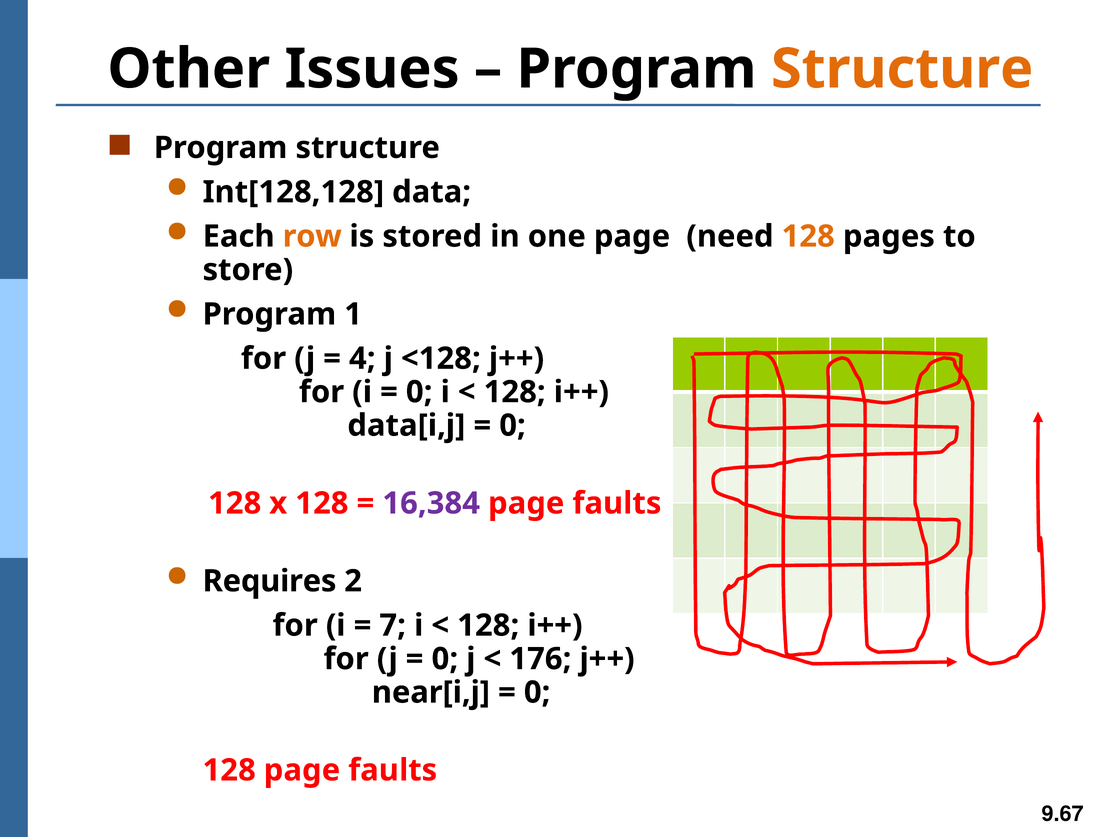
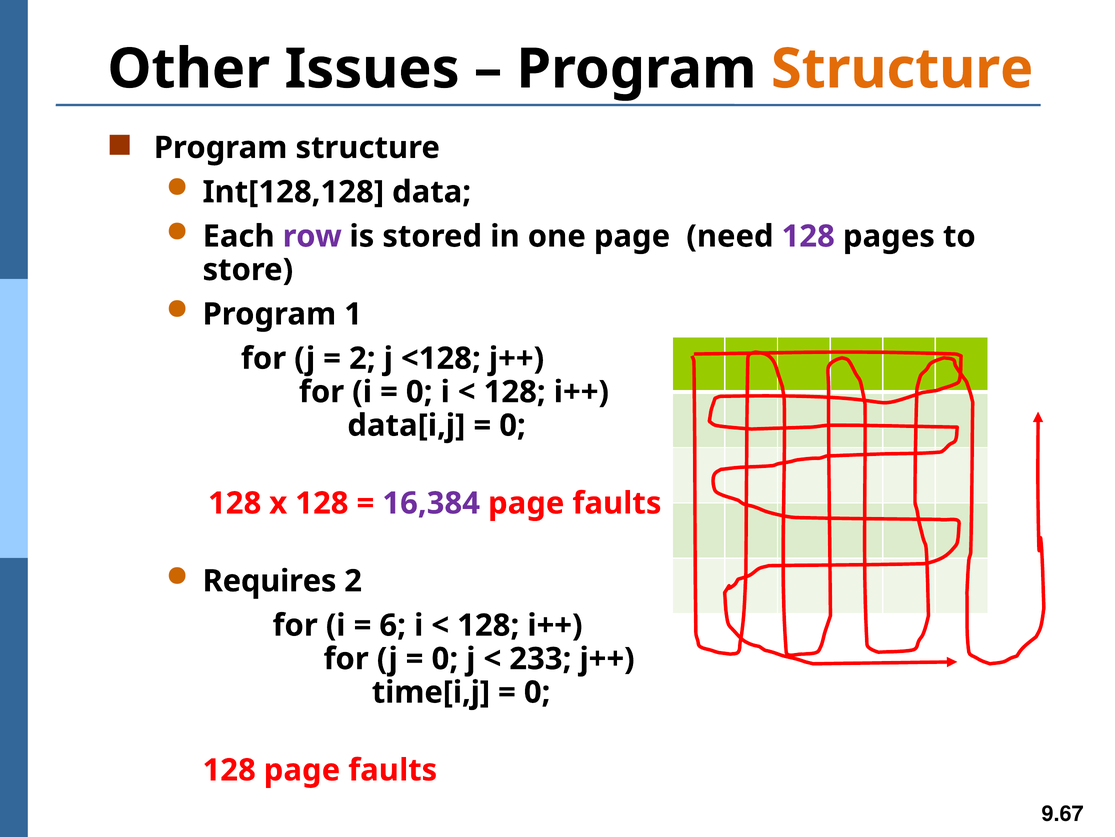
row colour: orange -> purple (312, 236)
128 colour: orange -> purple (808, 236)
4: 4 -> 2 (362, 358)
7: 7 -> 6 (393, 625)
176: 176 -> 233 (540, 658)
near[i,j: near[i,j -> time[i,j (431, 692)
